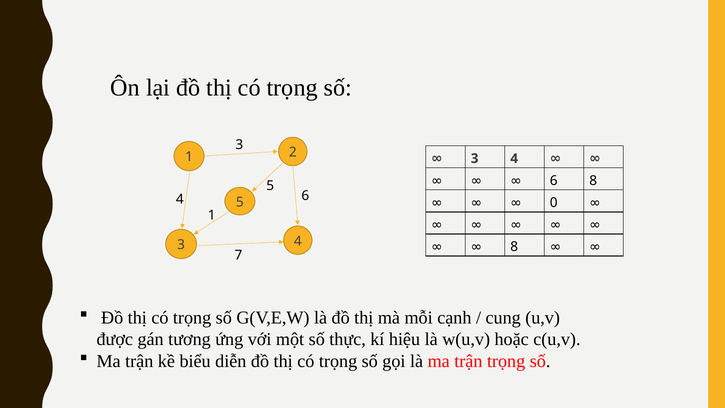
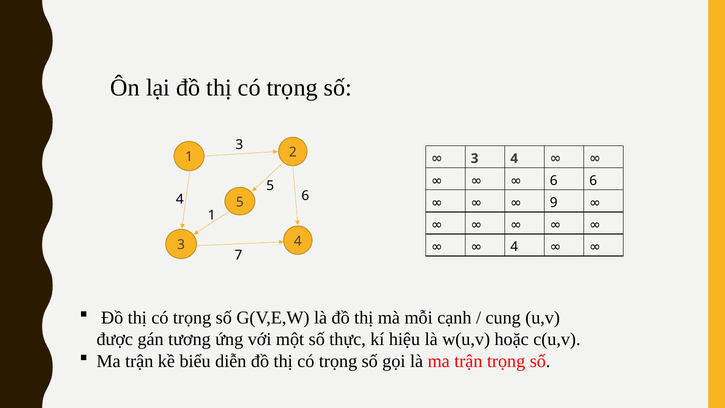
6 8: 8 -> 6 (593, 180)
0: 0 -> 9 (554, 203)
8: 8 -> 4 (514, 247)
